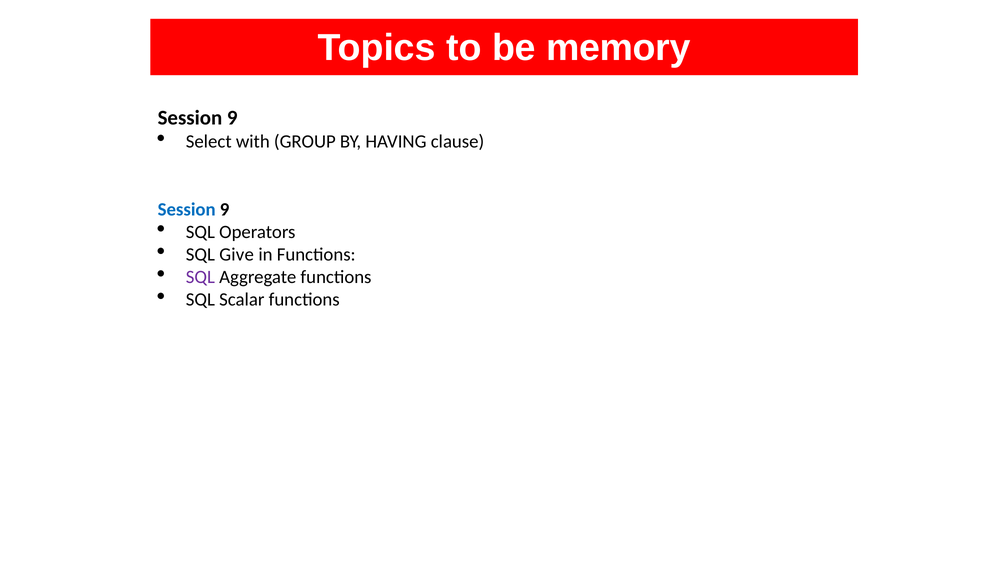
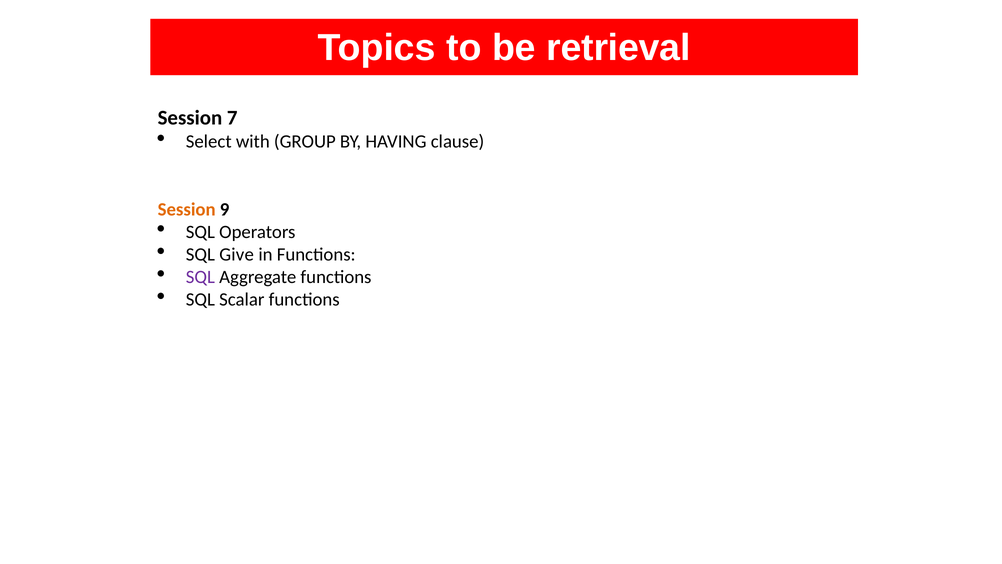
memory: memory -> retrieval (618, 48)
9: 9 -> 7 (232, 118)
Session colour: blue -> orange (187, 209)
